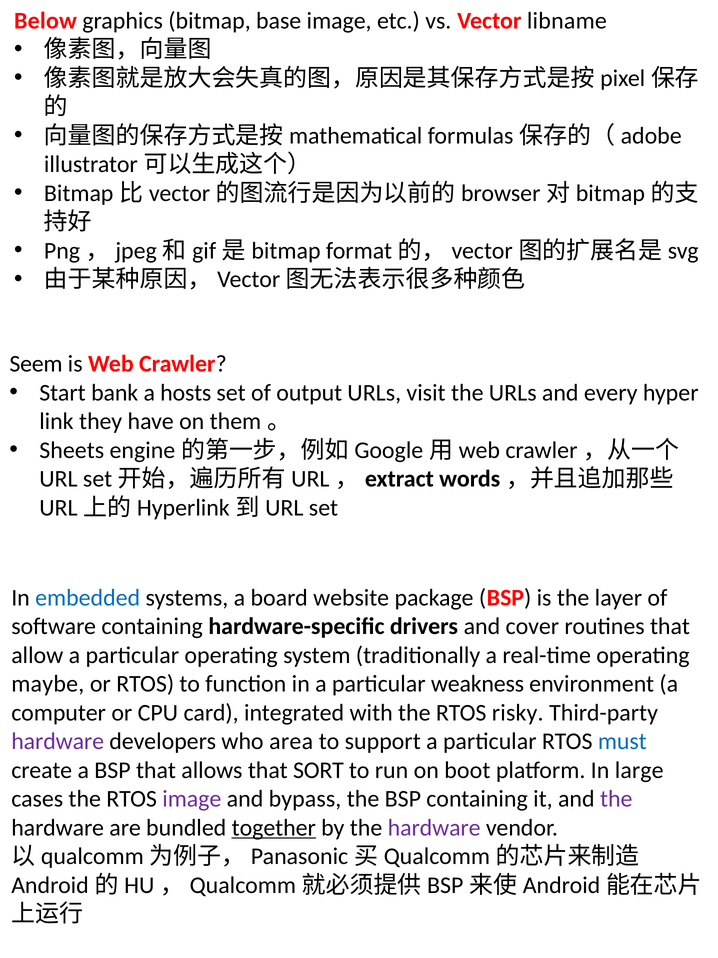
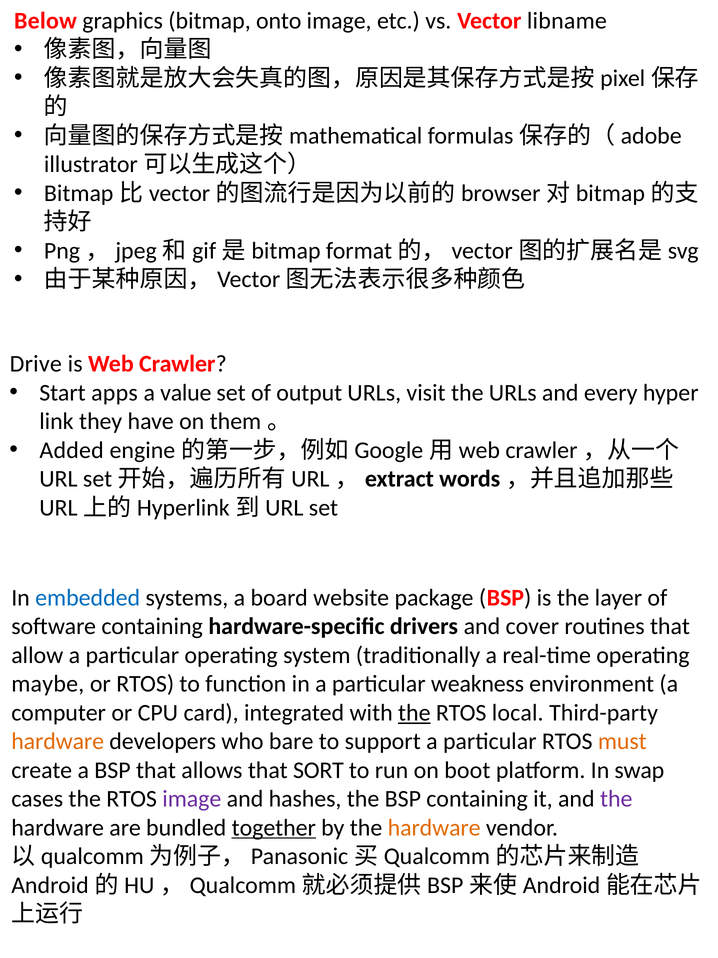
base: base -> onto (279, 21)
Seem: Seem -> Drive (36, 364)
bank: bank -> apps (114, 392)
hosts: hosts -> value (186, 392)
Sheets: Sheets -> Added (72, 450)
the underline: none -> present (414, 712)
risky: risky -> local (518, 712)
hardware colour: purple -> orange (58, 741)
area: area -> bare (291, 741)
must colour: blue -> orange (622, 741)
large: large -> swap (639, 770)
bypass: bypass -> hashes (305, 798)
hardware colour: purple -> orange (434, 827)
